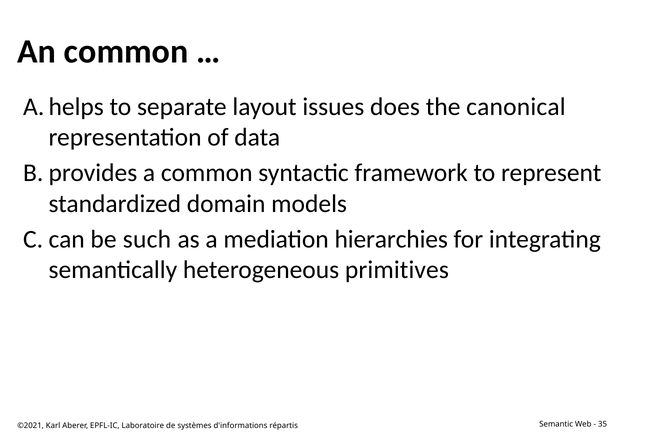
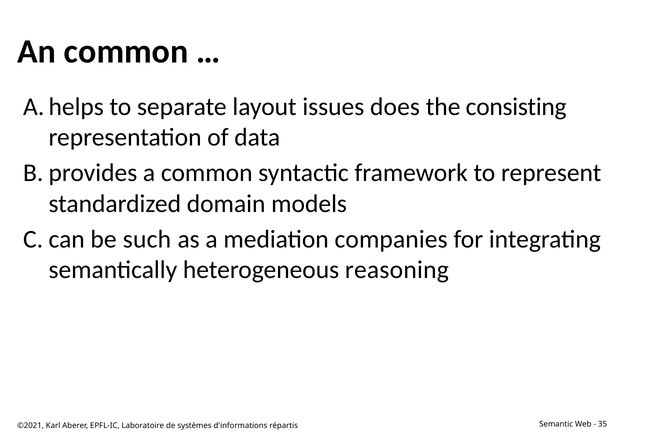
canonical: canonical -> consisting (516, 107)
hierarchies: hierarchies -> companies (391, 239)
primitives: primitives -> reasoning (397, 270)
